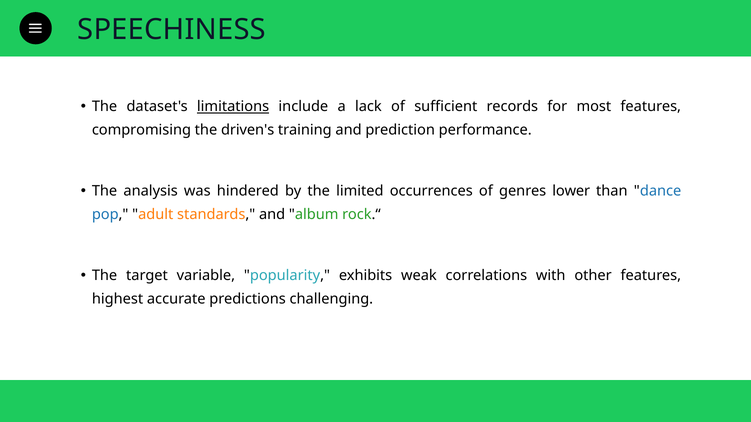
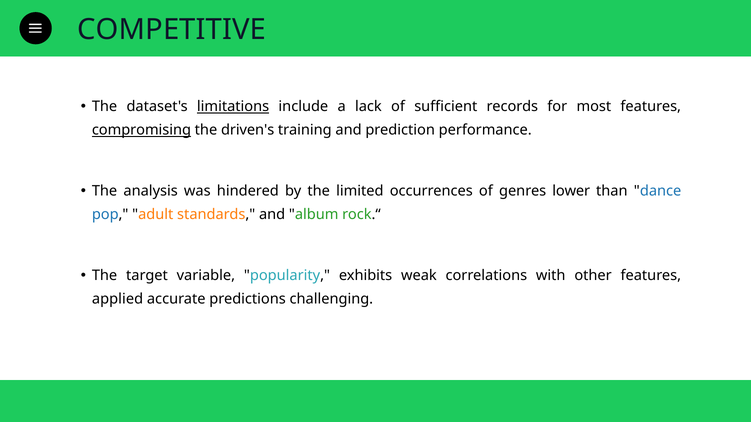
SPEECHINESS: SPEECHINESS -> COMPETITIVE (172, 30)
compromising underline: none -> present (141, 130)
highest: highest -> applied (118, 299)
